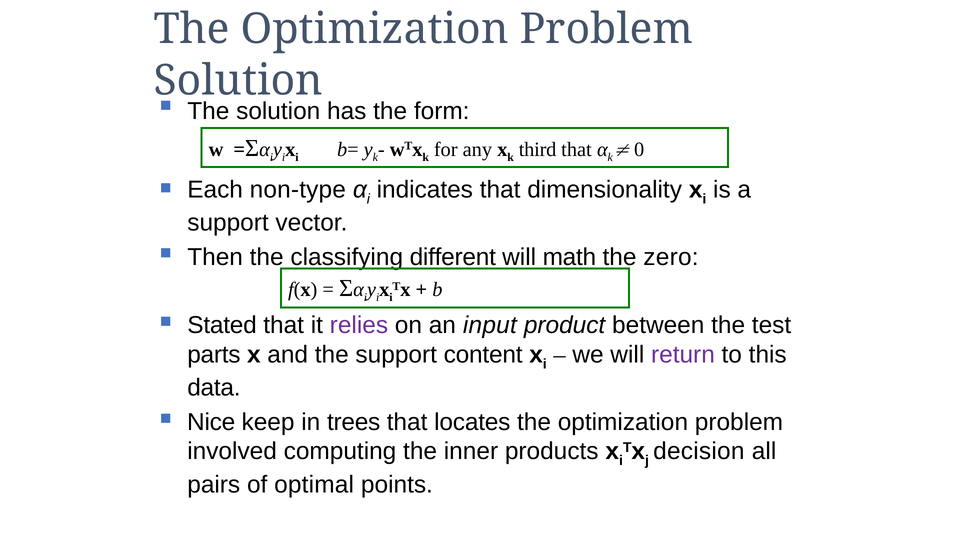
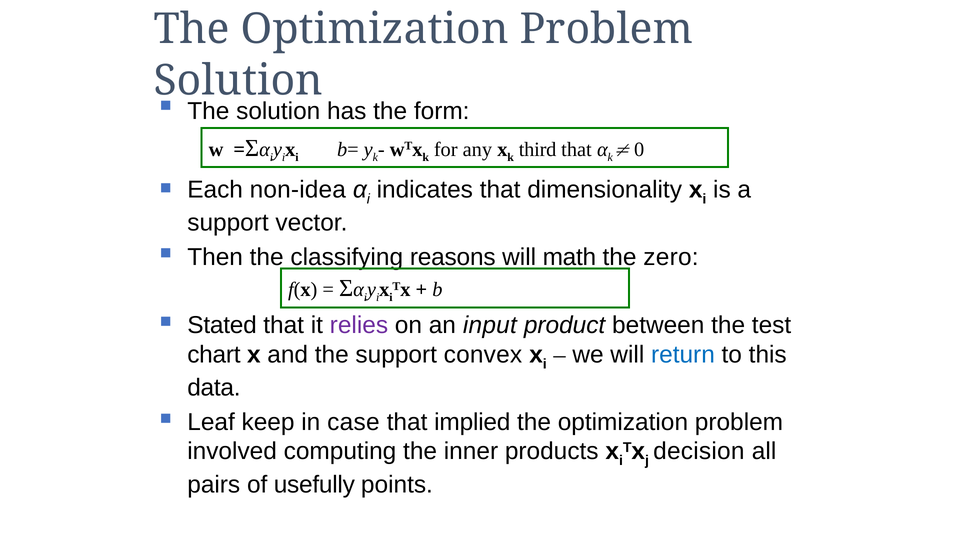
non-type: non-type -> non-idea (298, 190)
different: different -> reasons (453, 257)
parts: parts -> chart (214, 355)
content: content -> convex (483, 355)
return colour: purple -> blue (683, 355)
Nice: Nice -> Leaf (211, 422)
trees: trees -> case (353, 422)
locates: locates -> implied (472, 422)
optimal: optimal -> usefully (314, 485)
